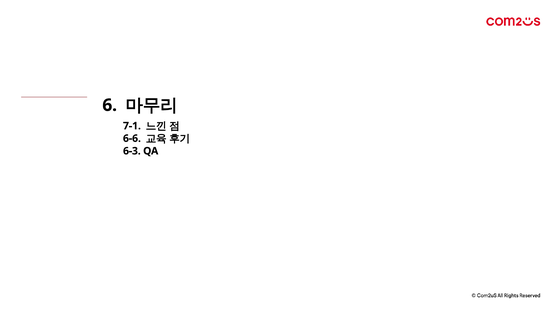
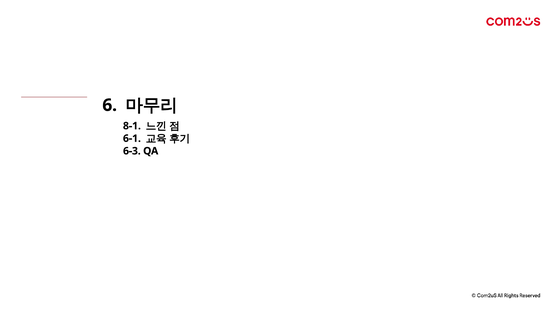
7-1: 7-1 -> 8-1 (132, 126)
6-6: 6-6 -> 6-1 (132, 139)
